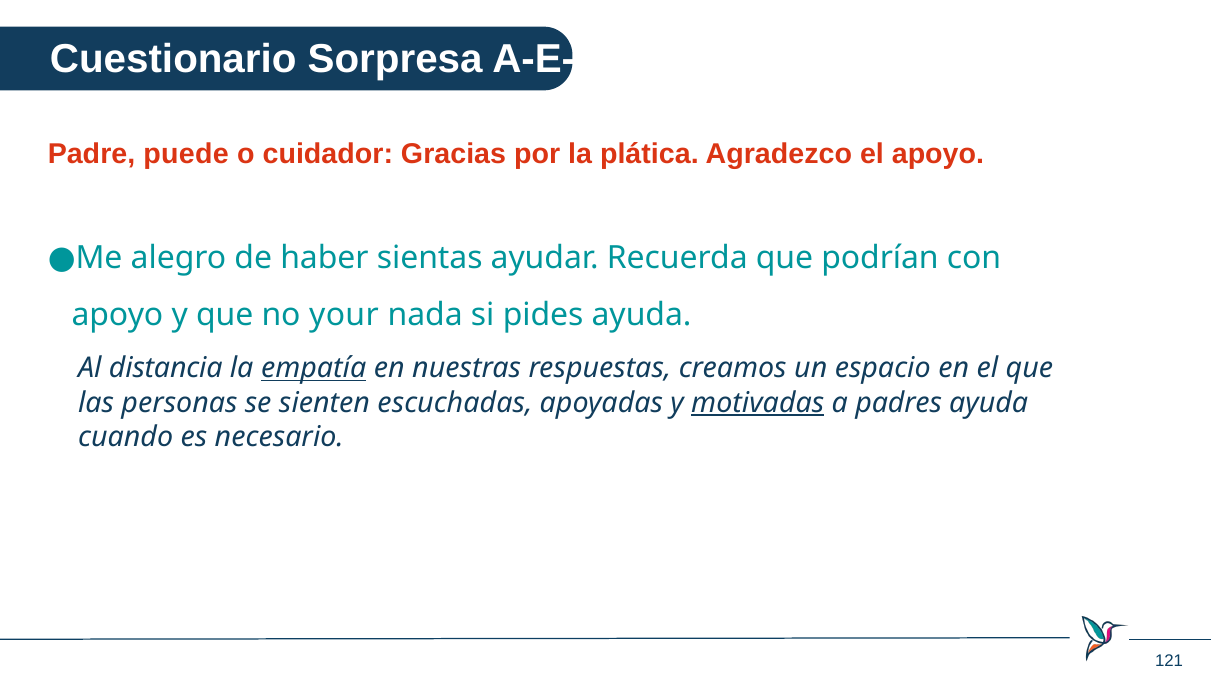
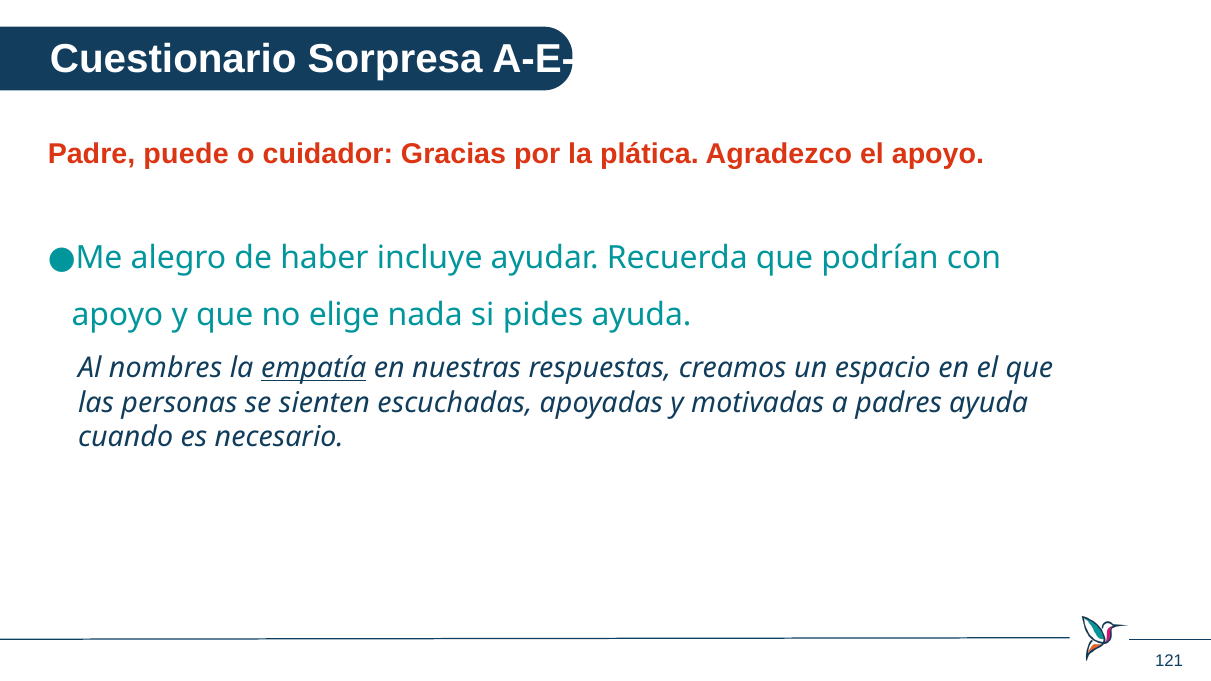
sientas: sientas -> incluye (430, 258)
your: your -> elige (344, 316)
distancia: distancia -> nombres (166, 368)
motivadas underline: present -> none (758, 403)
